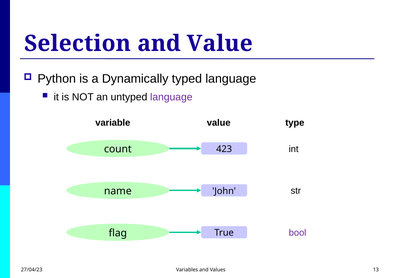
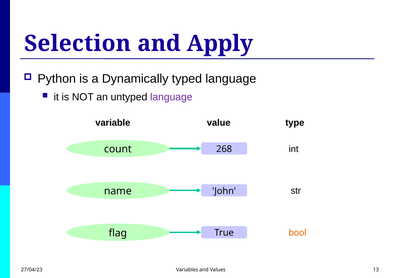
and Value: Value -> Apply (220, 43)
423: 423 -> 268 (224, 149)
bool colour: purple -> orange (298, 232)
